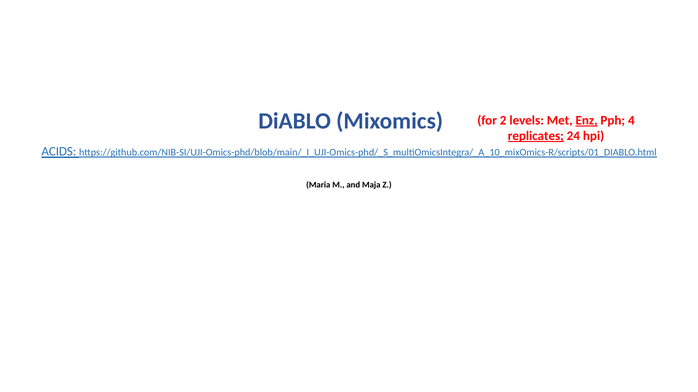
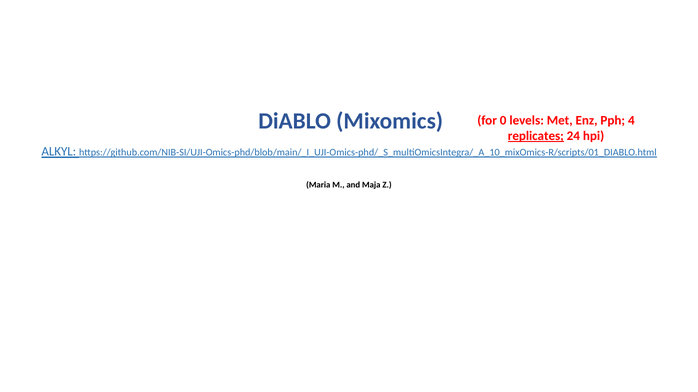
2: 2 -> 0 (503, 120)
Enz underline: present -> none (587, 120)
ACIDS: ACIDS -> ALKYL (59, 152)
